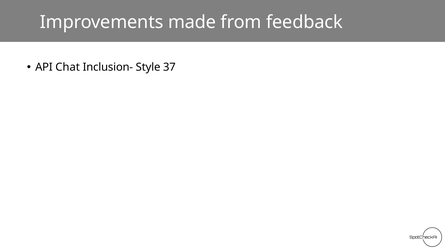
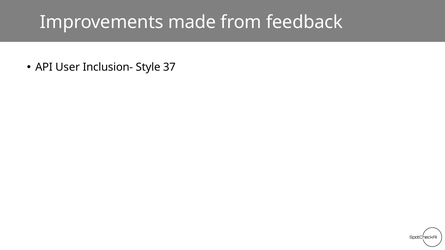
Chat: Chat -> User (68, 67)
